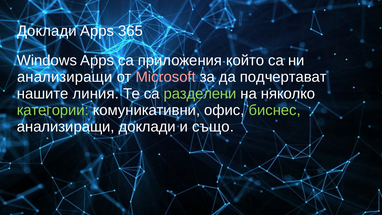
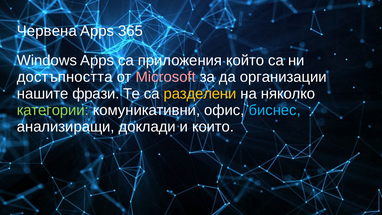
Доклади: Доклади -> Червена (47, 31)
анализиращи: анализиращи -> достъпността (65, 77)
подчертават: подчертават -> организации (283, 77)
линия: линия -> фрази (96, 94)
разделени colour: light green -> yellow (200, 94)
биснес colour: light green -> light blue (275, 110)
също: също -> които (213, 127)
